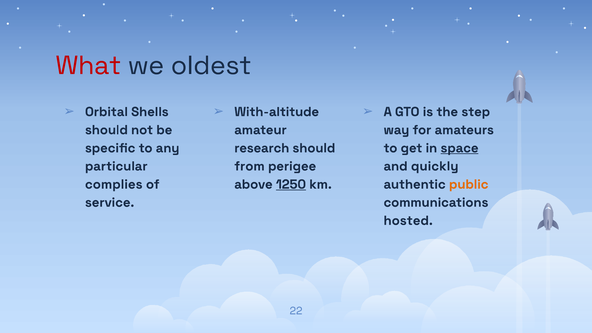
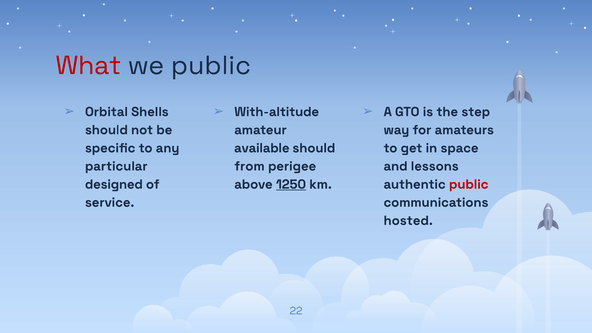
we oldest: oldest -> public (211, 65)
research: research -> available (262, 148)
space underline: present -> none (460, 148)
quickly: quickly -> lessons (435, 166)
complies: complies -> designed (114, 184)
public colour: orange -> red (469, 184)
